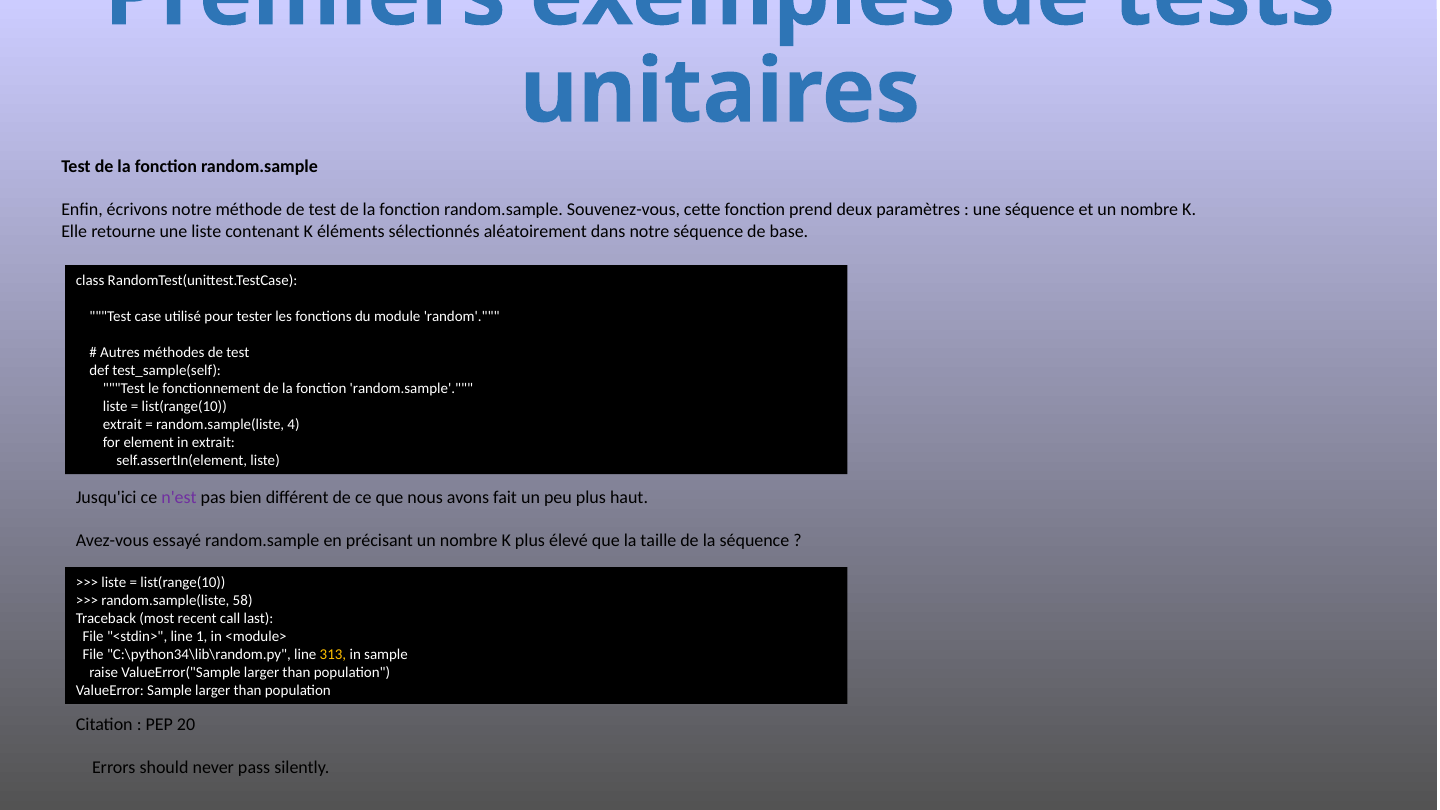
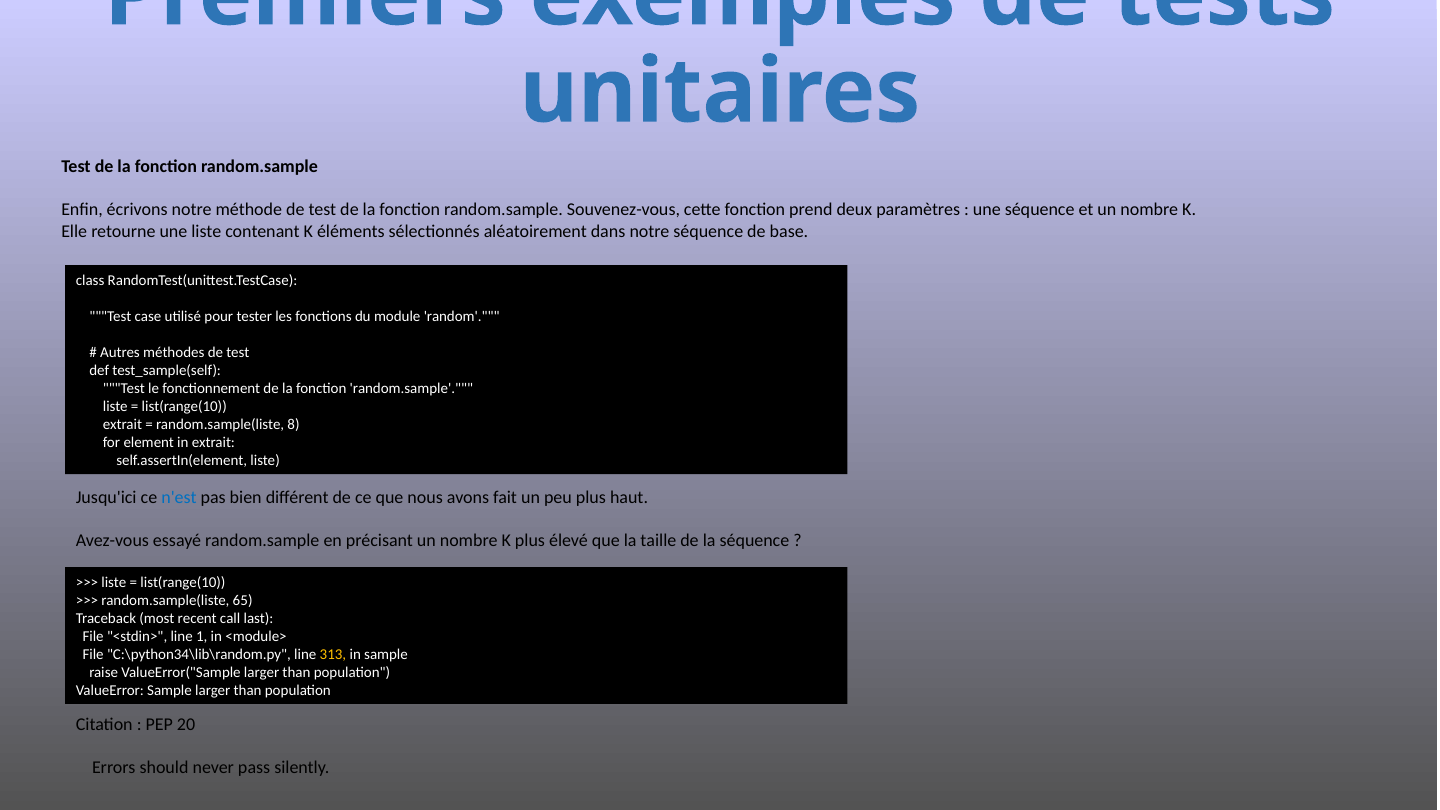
4: 4 -> 8 (294, 425)
n'est colour: purple -> blue (179, 497)
58: 58 -> 65 (243, 600)
